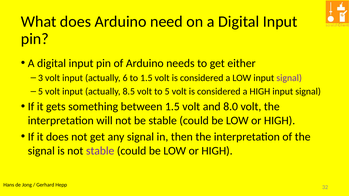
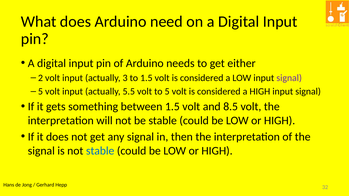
3: 3 -> 2 (40, 78)
6: 6 -> 3 (125, 78)
8.5: 8.5 -> 5.5 (129, 92)
8.0: 8.0 -> 8.5 (231, 107)
stable colour: purple -> blue (100, 151)
